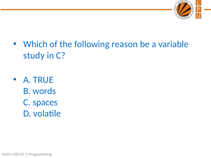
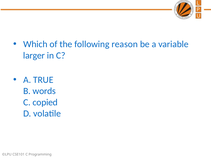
study: study -> larger (34, 56)
spaces: spaces -> copied (45, 102)
